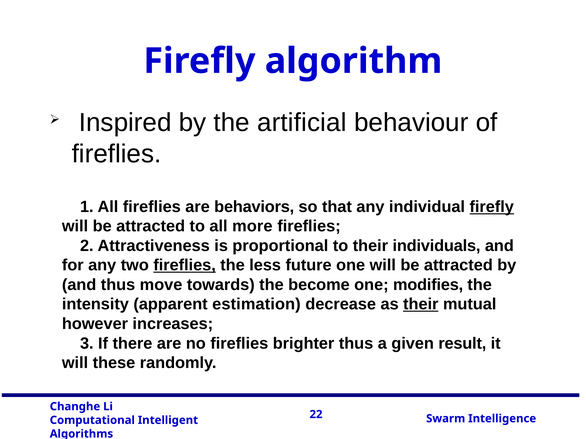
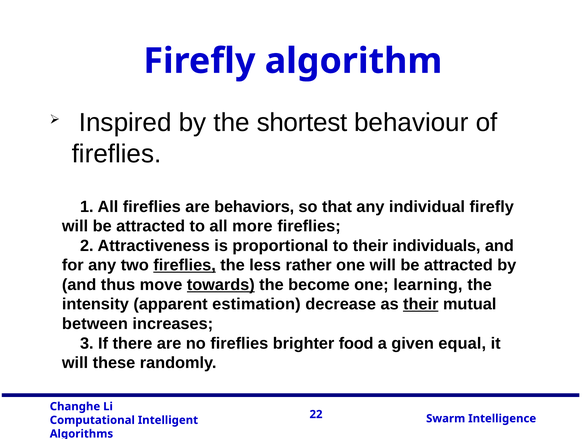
artificial: artificial -> shortest (302, 123)
firefly underline: present -> none (492, 207)
future: future -> rather (309, 266)
towards underline: none -> present (221, 285)
modifies: modifies -> learning (428, 285)
however: however -> between (95, 324)
brighter thus: thus -> food (356, 344)
result: result -> equal (462, 344)
